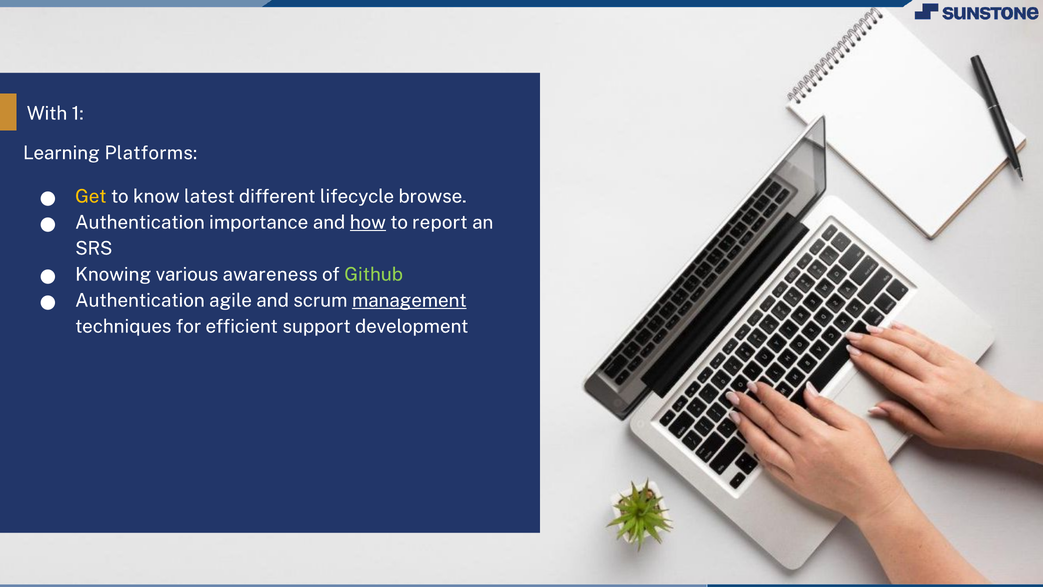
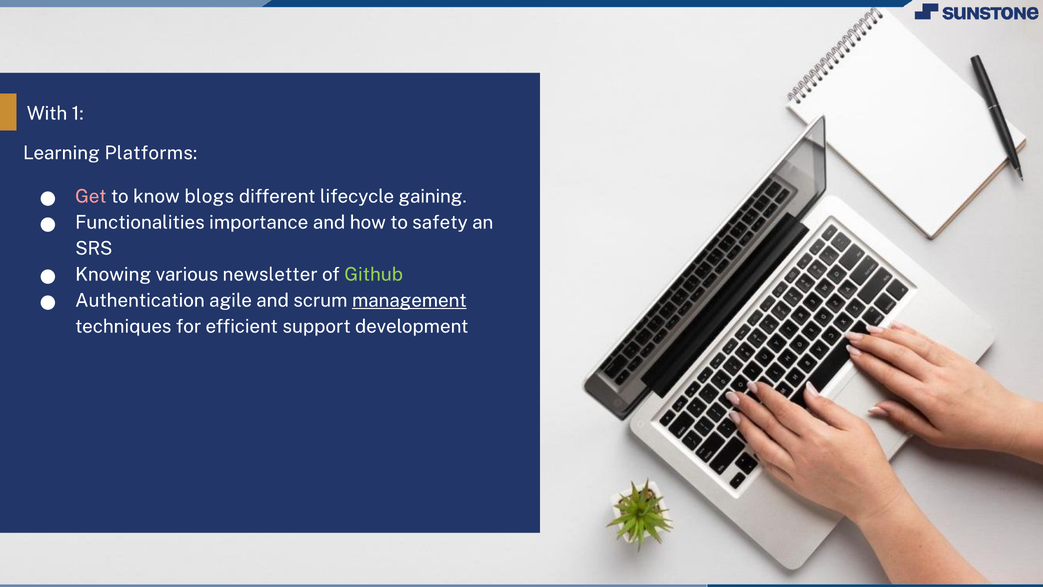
Get colour: yellow -> pink (91, 196)
latest: latest -> blogs (209, 196)
browse: browse -> gaining (433, 196)
Authentication: Authentication -> Functionalities (140, 222)
how underline: present -> none (368, 222)
report: report -> safety (440, 222)
awareness: awareness -> newsletter (270, 274)
